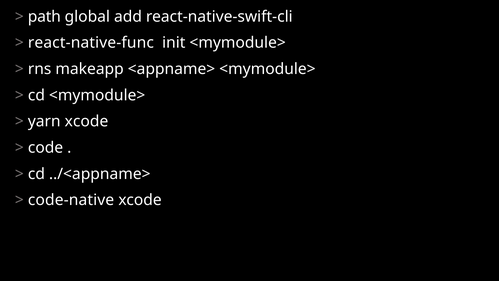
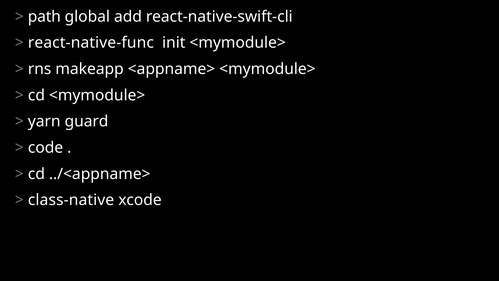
yarn xcode: xcode -> guard (87, 121)
code-native: code-native -> class-native (71, 200)
